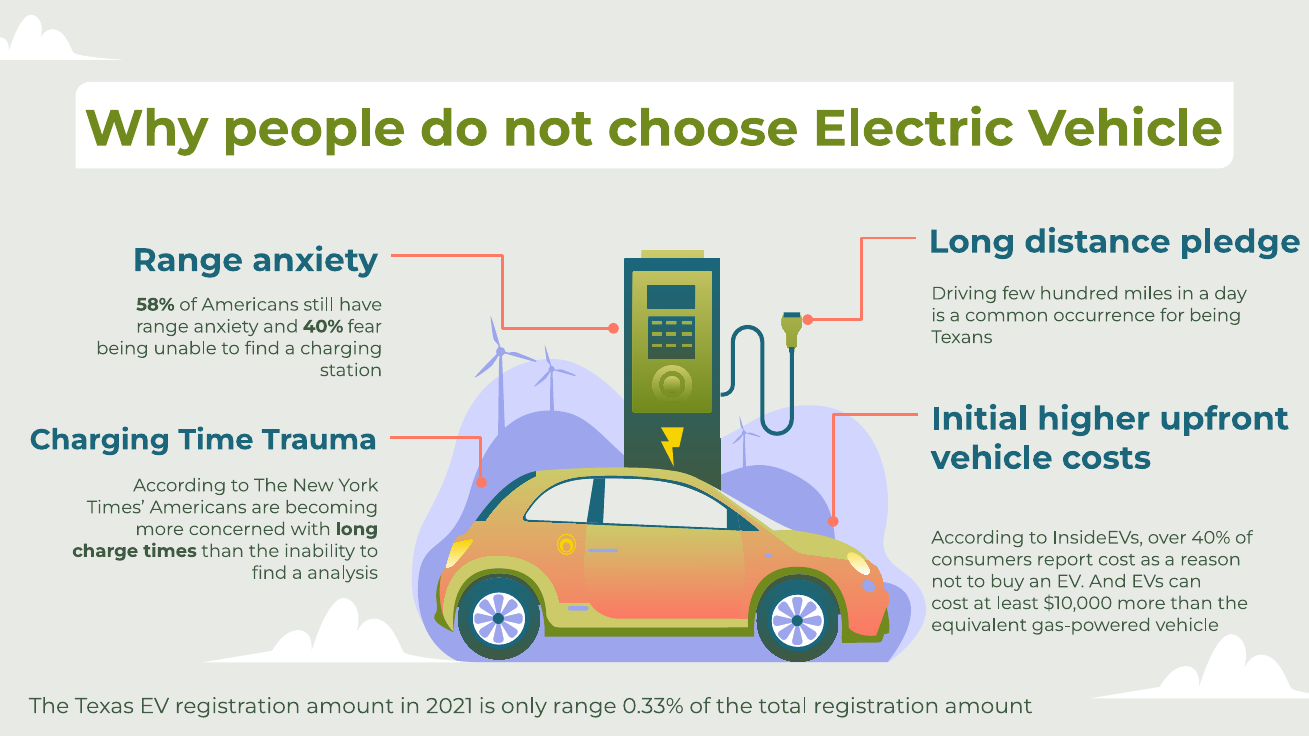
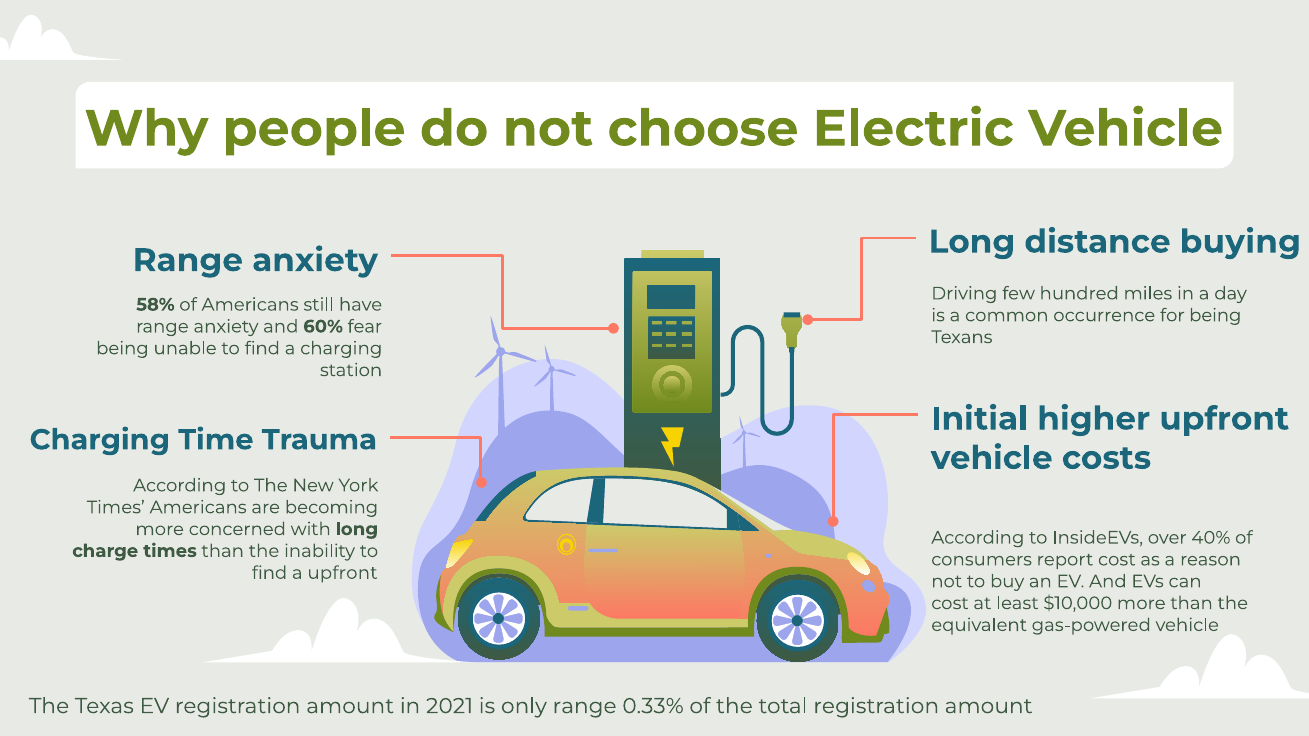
pledge: pledge -> buying (1240, 242)
and 40%: 40% -> 60% (323, 327)
a analysis: analysis -> upfront (342, 573)
